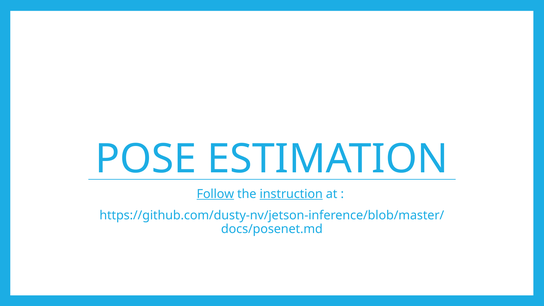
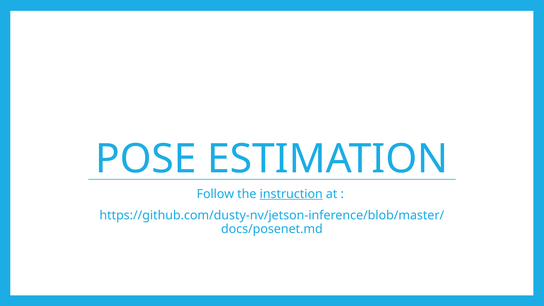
Follow underline: present -> none (215, 194)
